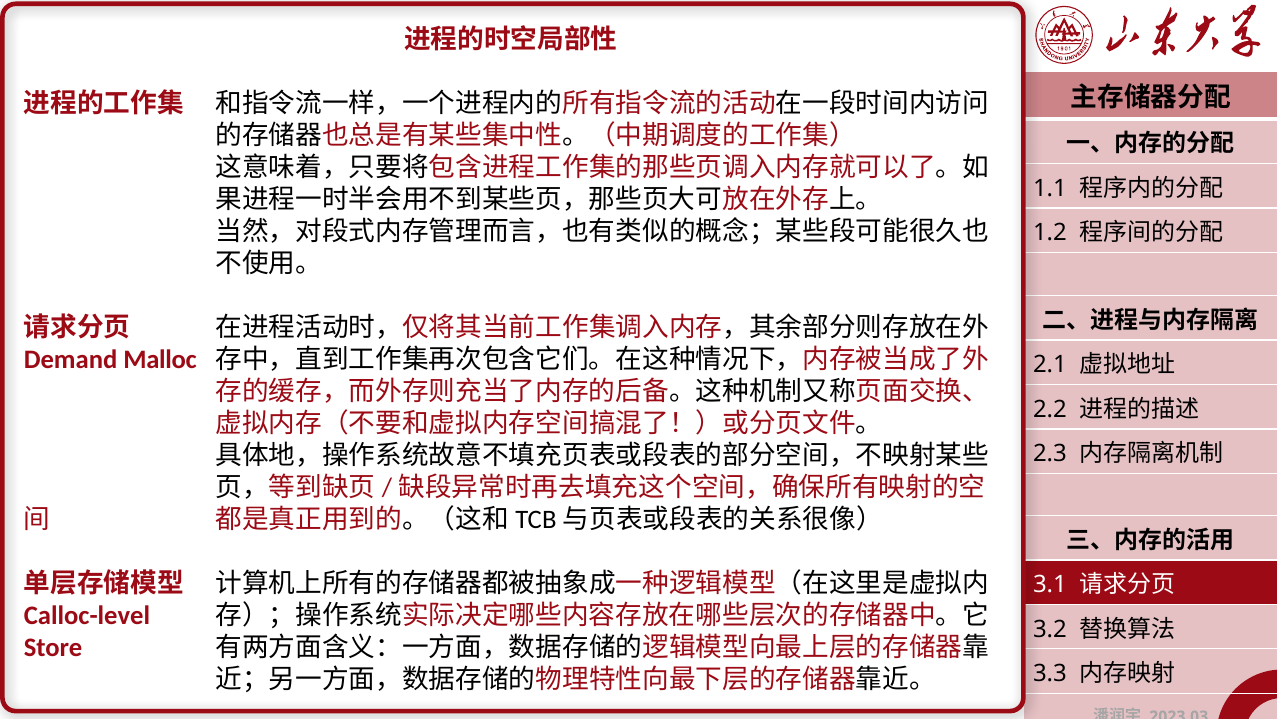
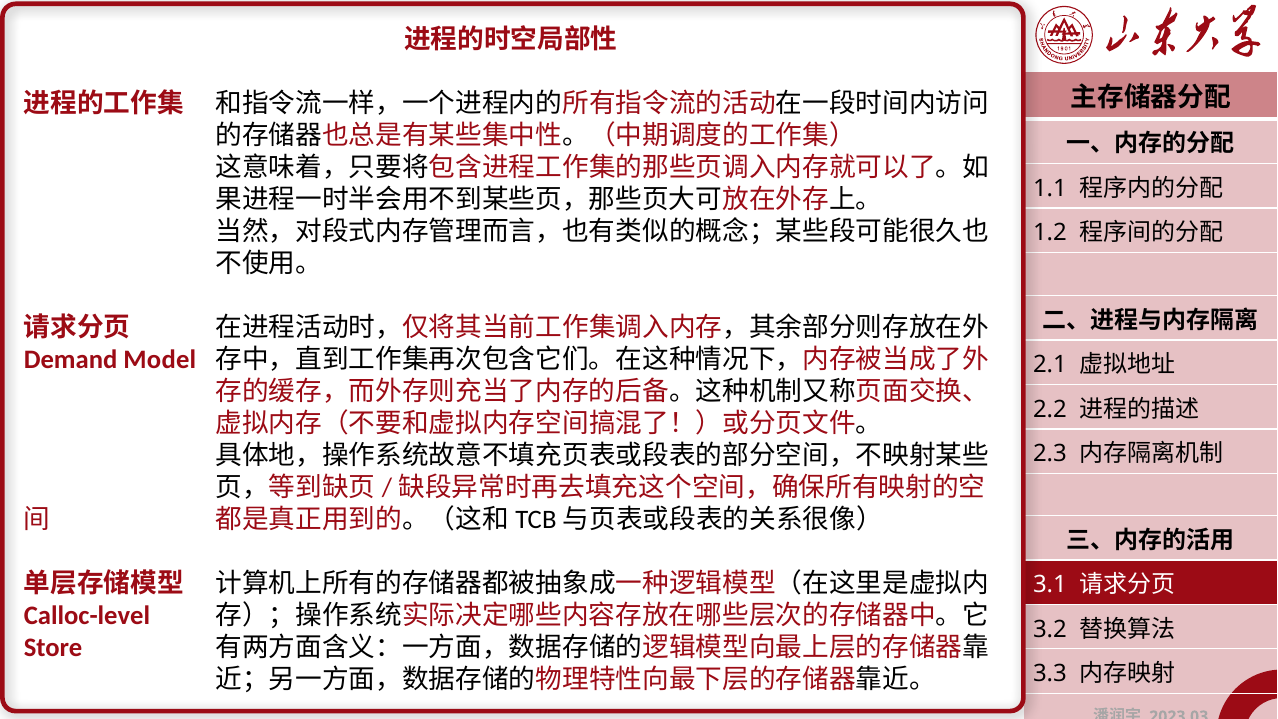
Malloc: Malloc -> Model (160, 360)
